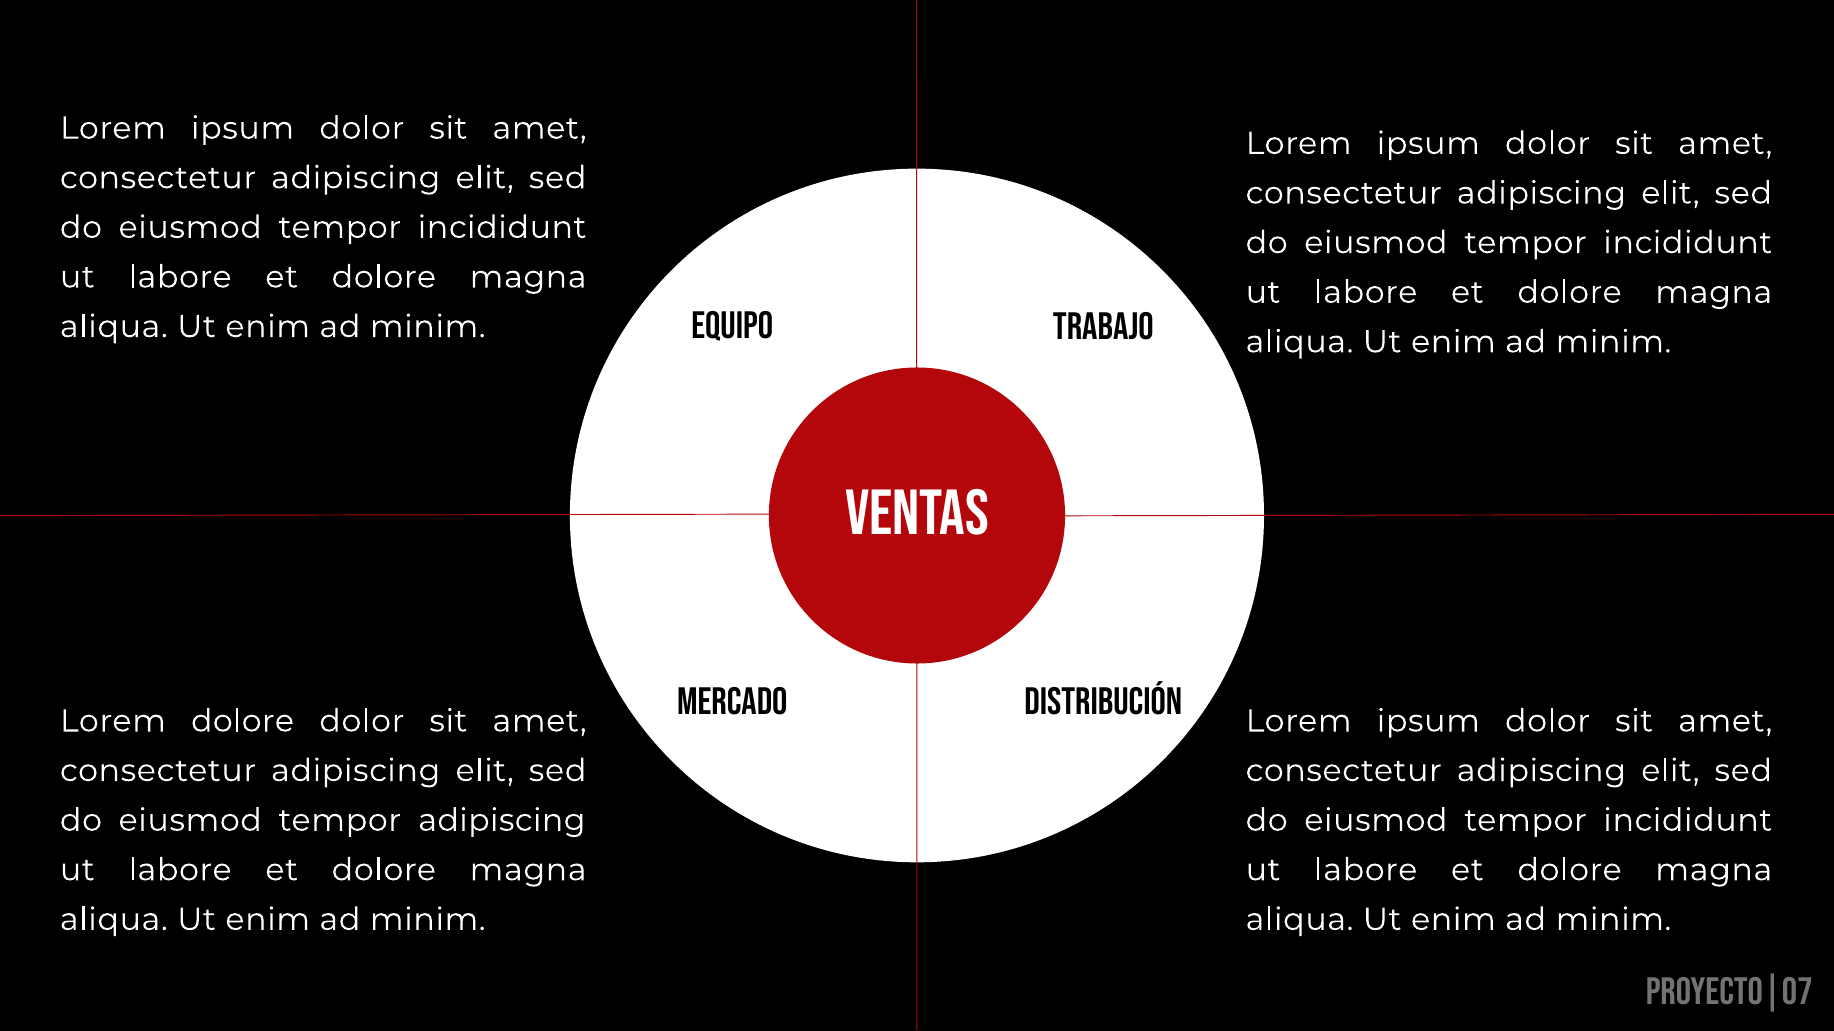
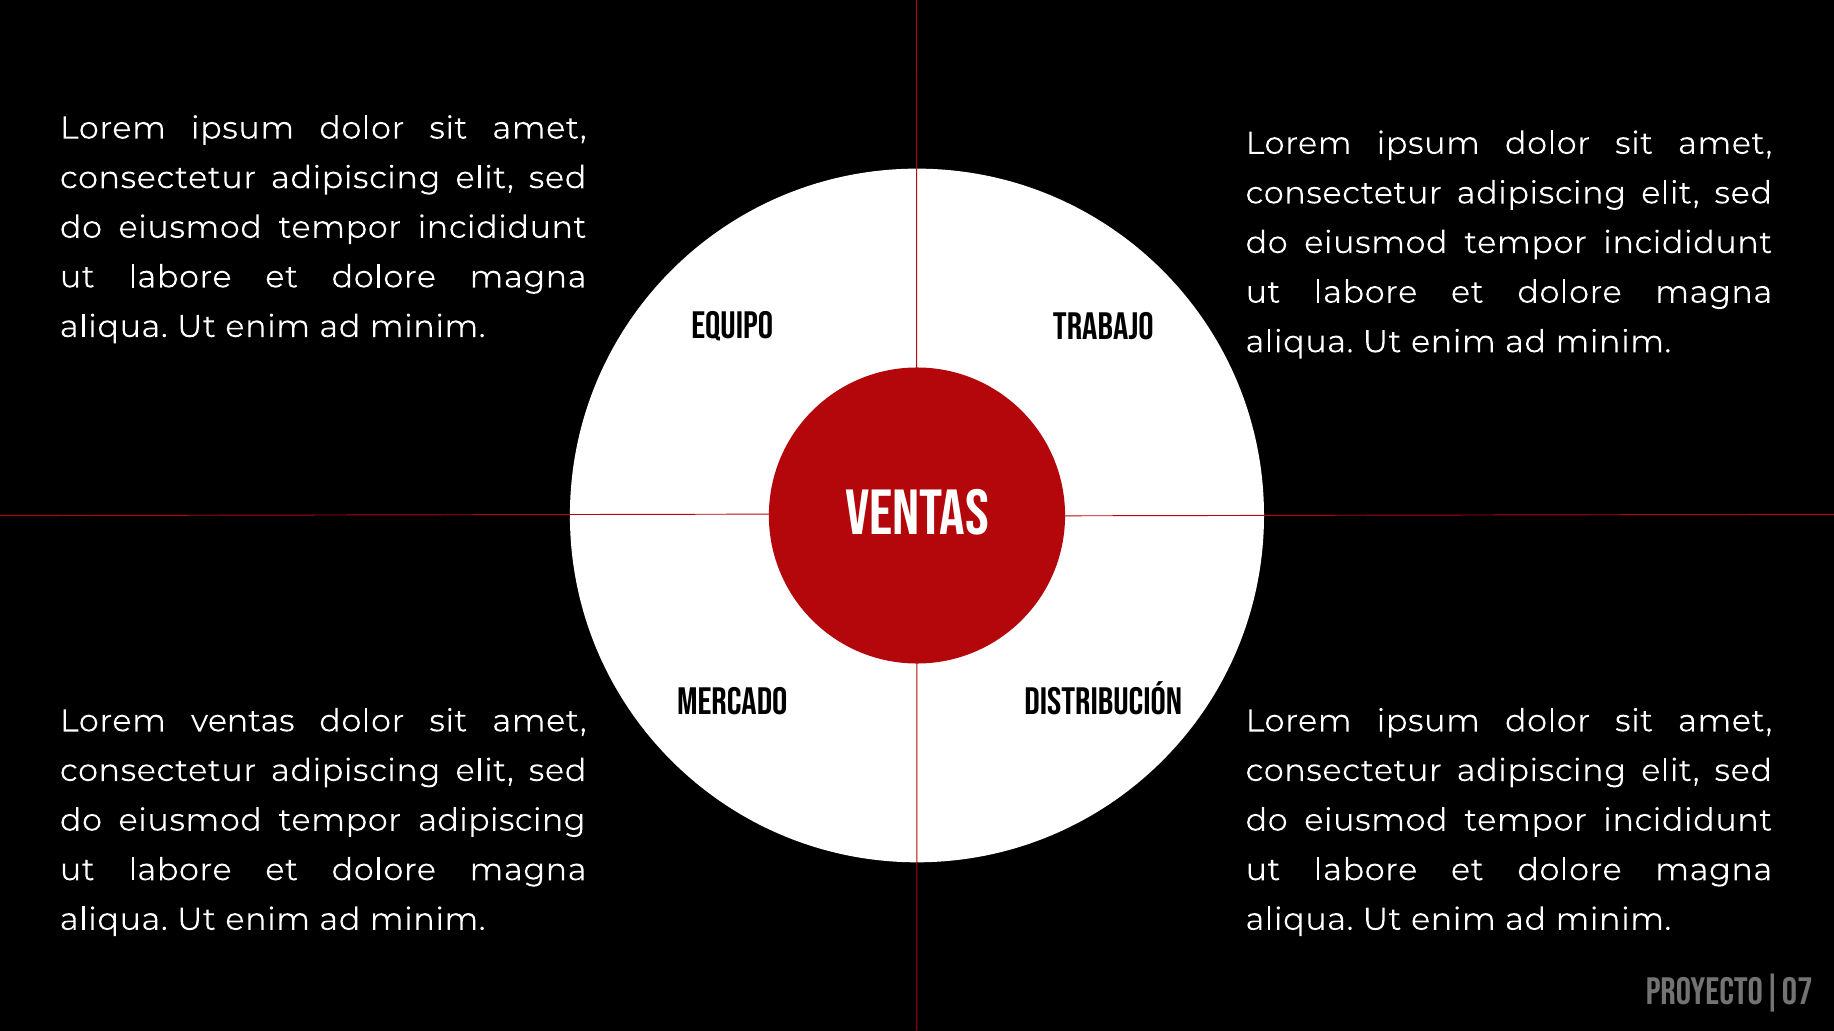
Lorem dolore: dolore -> ventas (243, 721)
